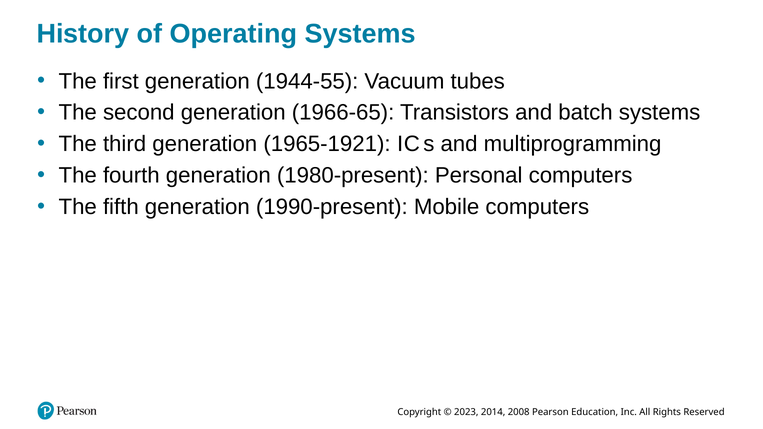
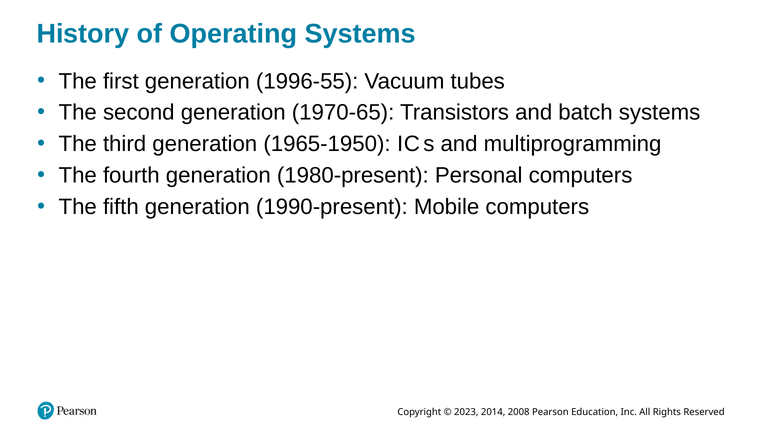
1944-55: 1944-55 -> 1996-55 (307, 81)
1966-65: 1966-65 -> 1970-65 (343, 113)
1965-1921: 1965-1921 -> 1965-1950 (327, 144)
